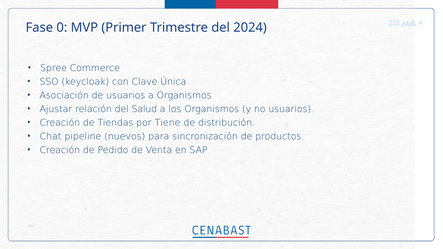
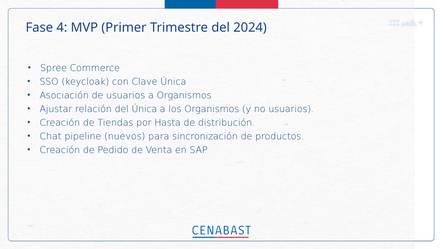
0: 0 -> 4 (62, 28)
del Salud: Salud -> Única (144, 109)
Tiene: Tiene -> Hasta (168, 123)
